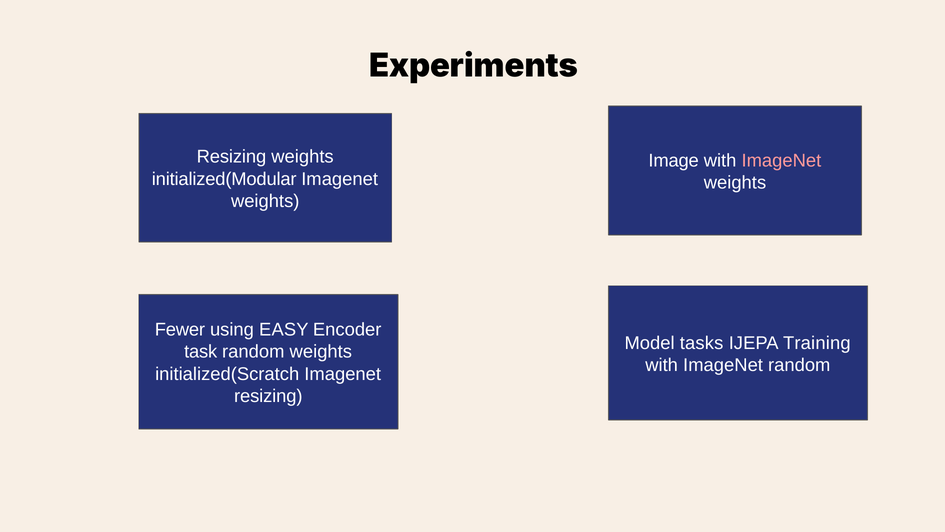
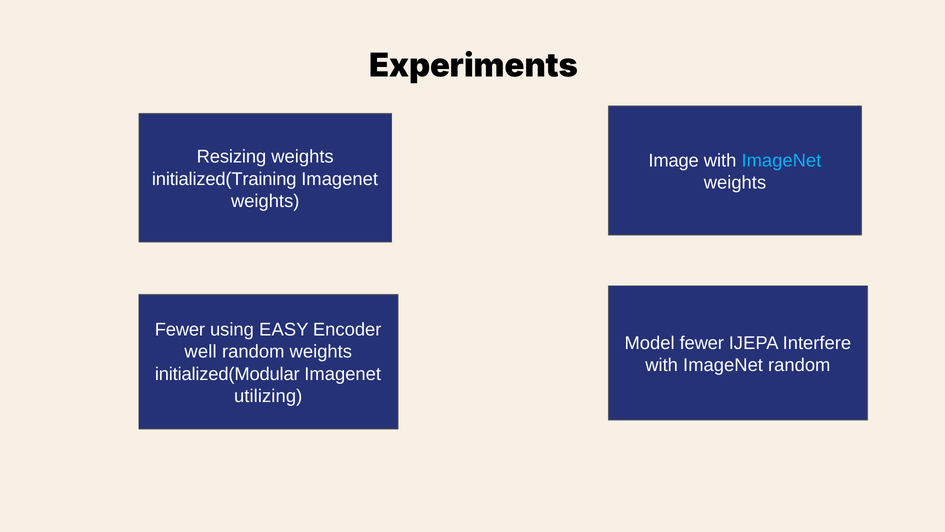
ImageNet colour: pink -> light blue (781, 161)
initialized(Modular: initialized(Modular -> initialized(Training (224, 179)
Model tasks: tasks -> fewer (702, 343)
Training: Training -> Interfere (817, 343)
task: task -> well (201, 352)
initialized(Scratch: initialized(Scratch -> initialized(Modular (227, 374)
resizing: resizing -> utilizing (268, 396)
